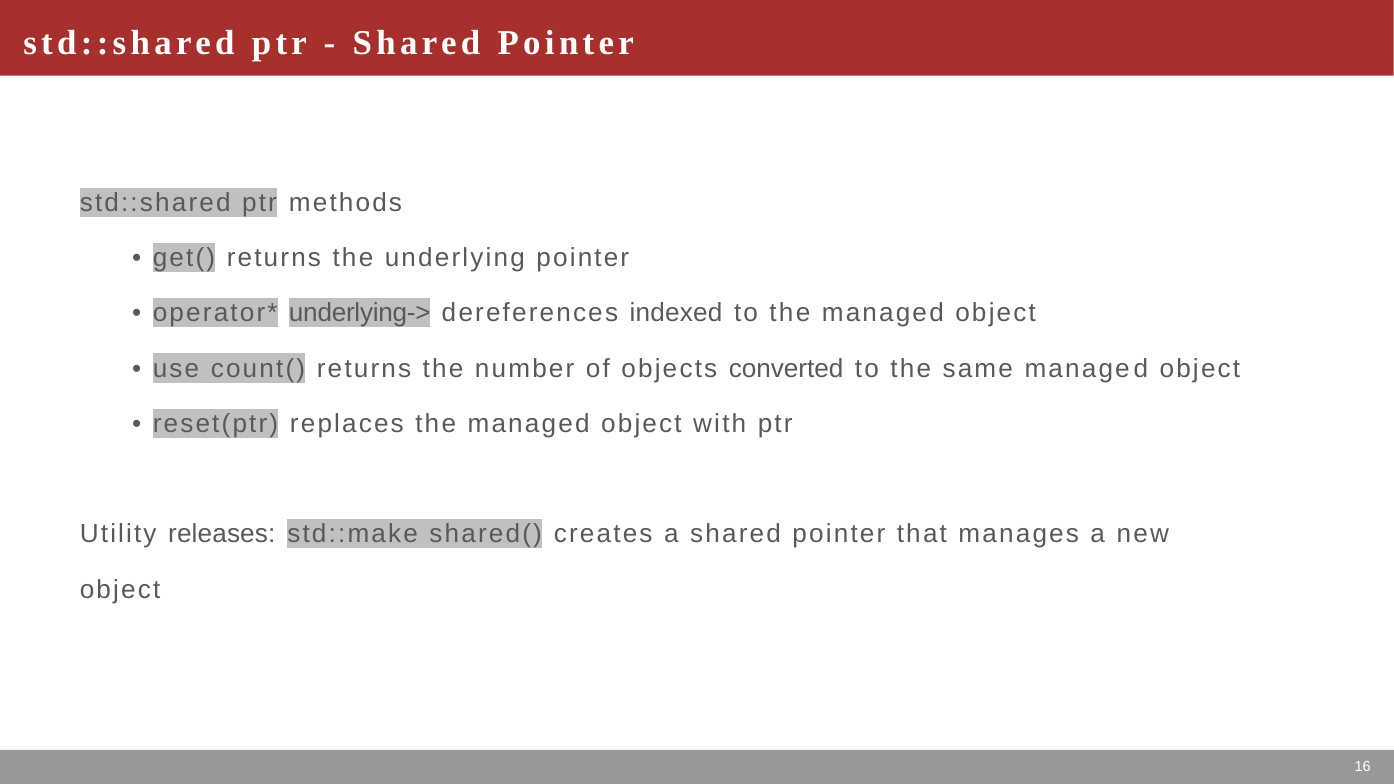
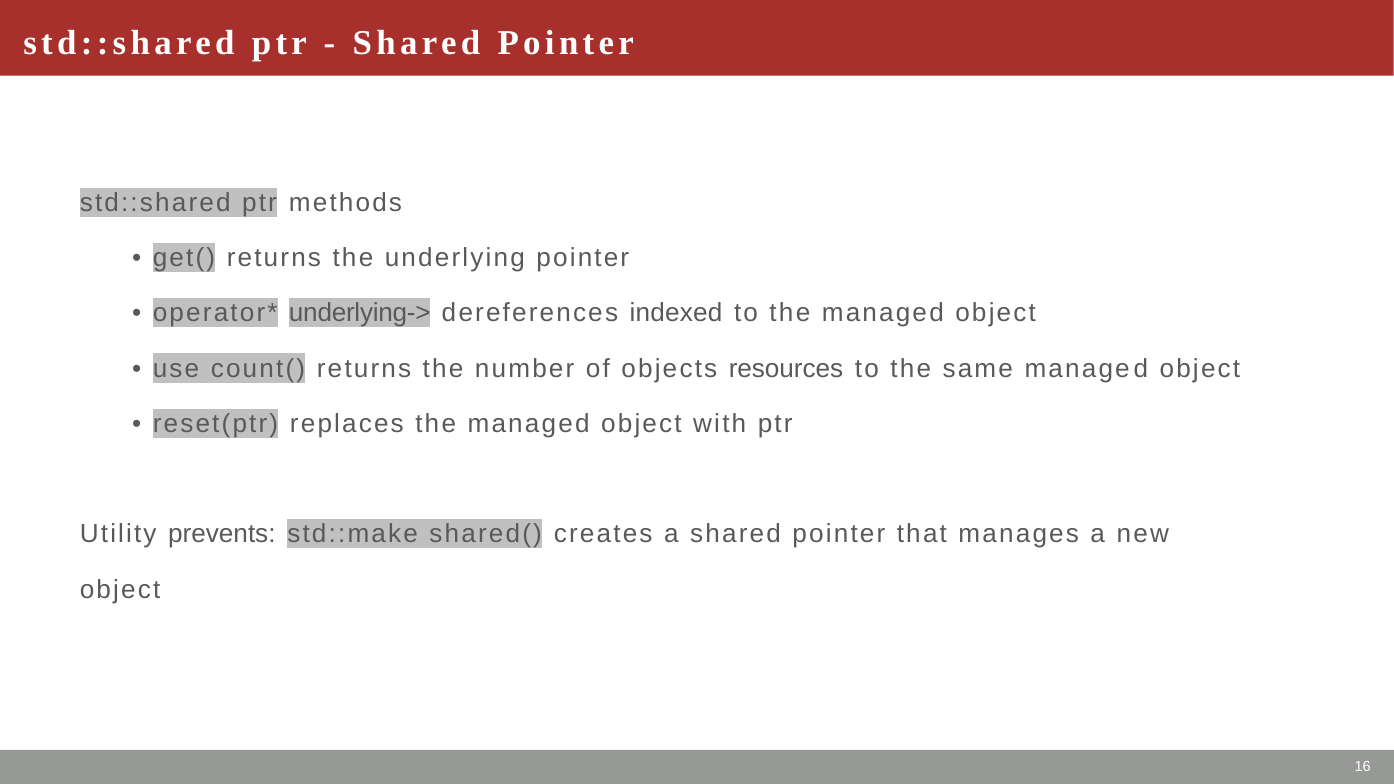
converted: converted -> resources (786, 368)
releases: releases -> prevents (222, 534)
